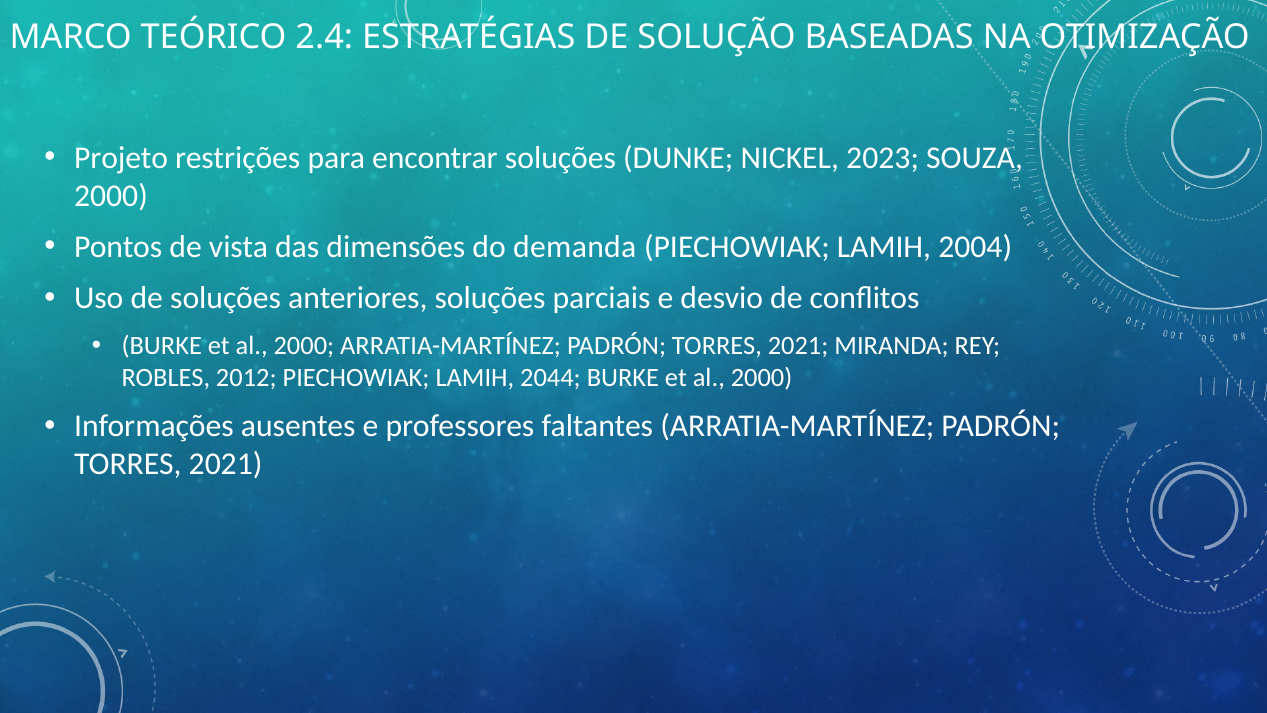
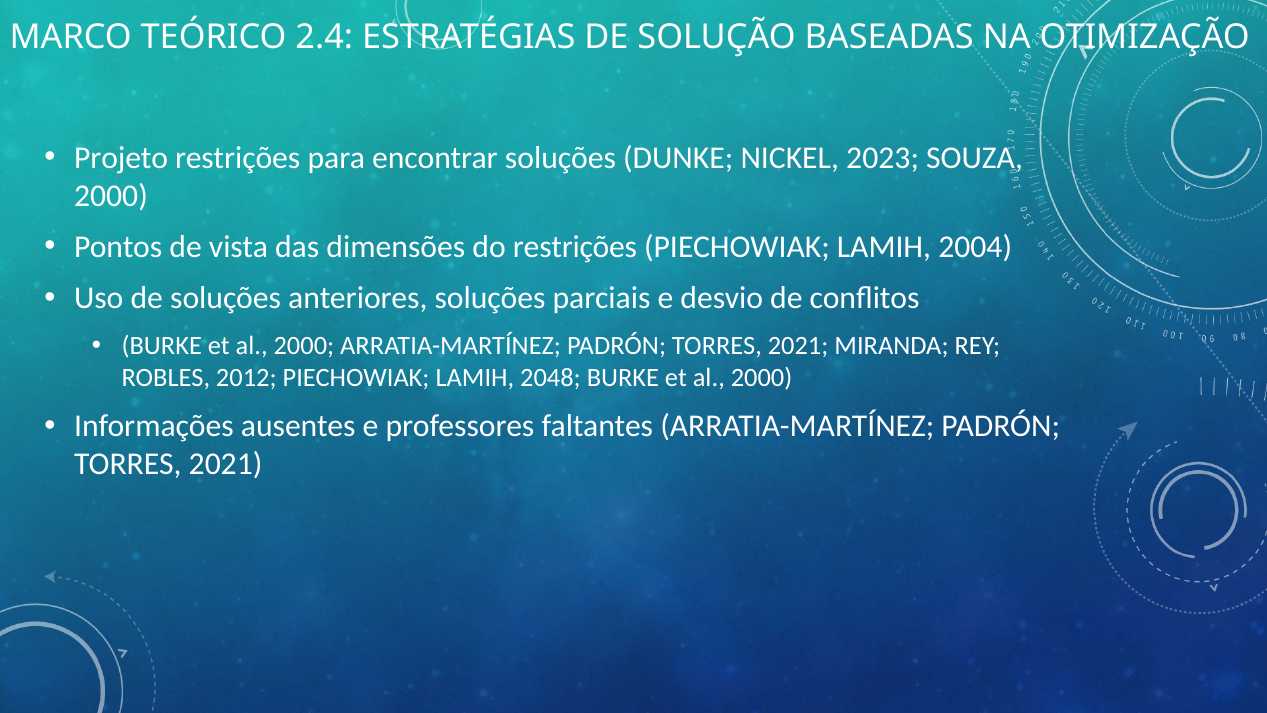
do demanda: demanda -> restrições (575, 247)
2044: 2044 -> 2048 (550, 378)
